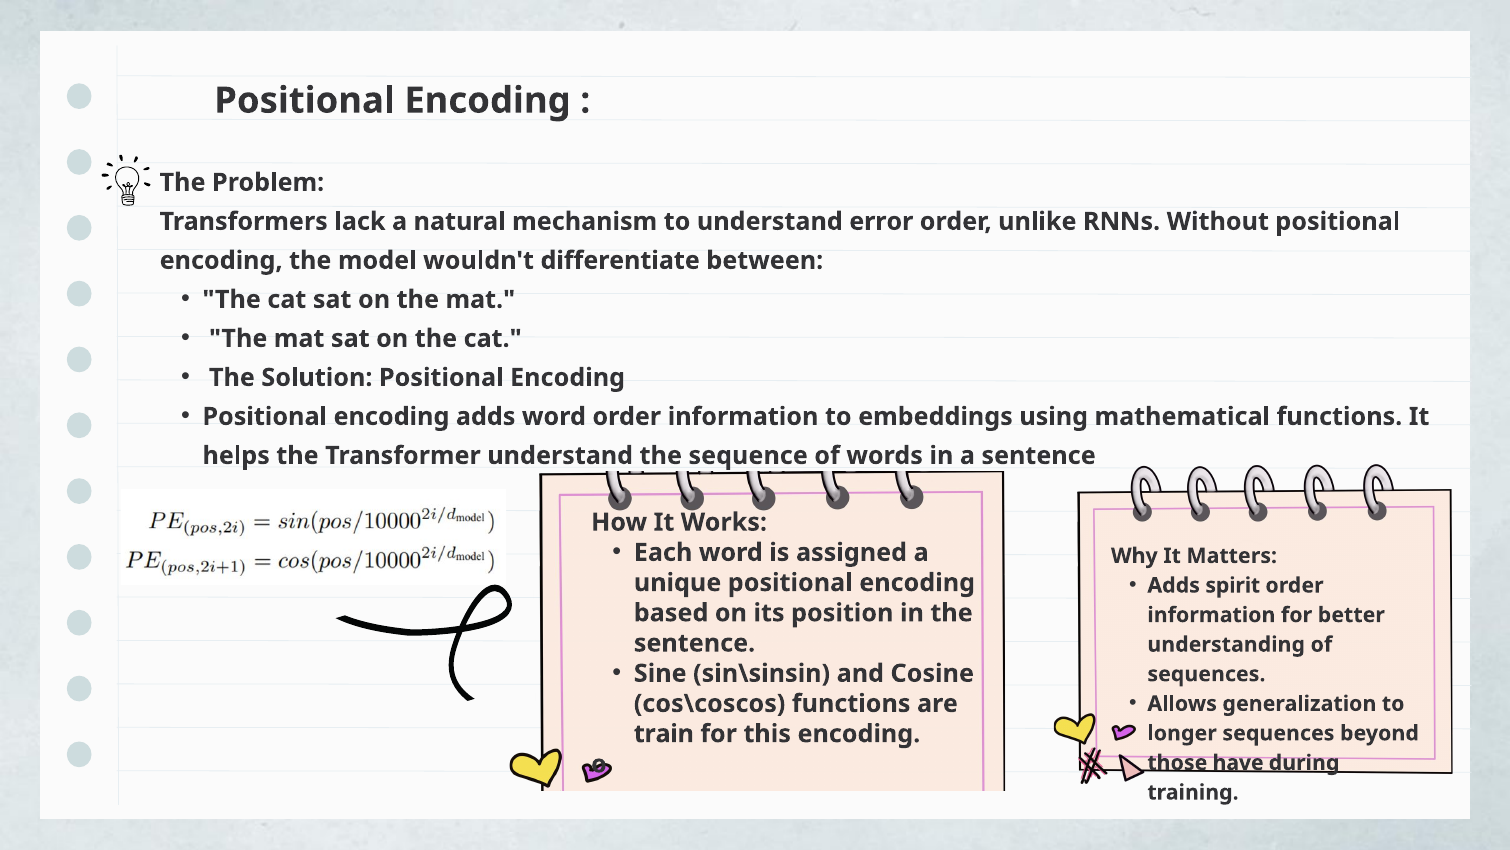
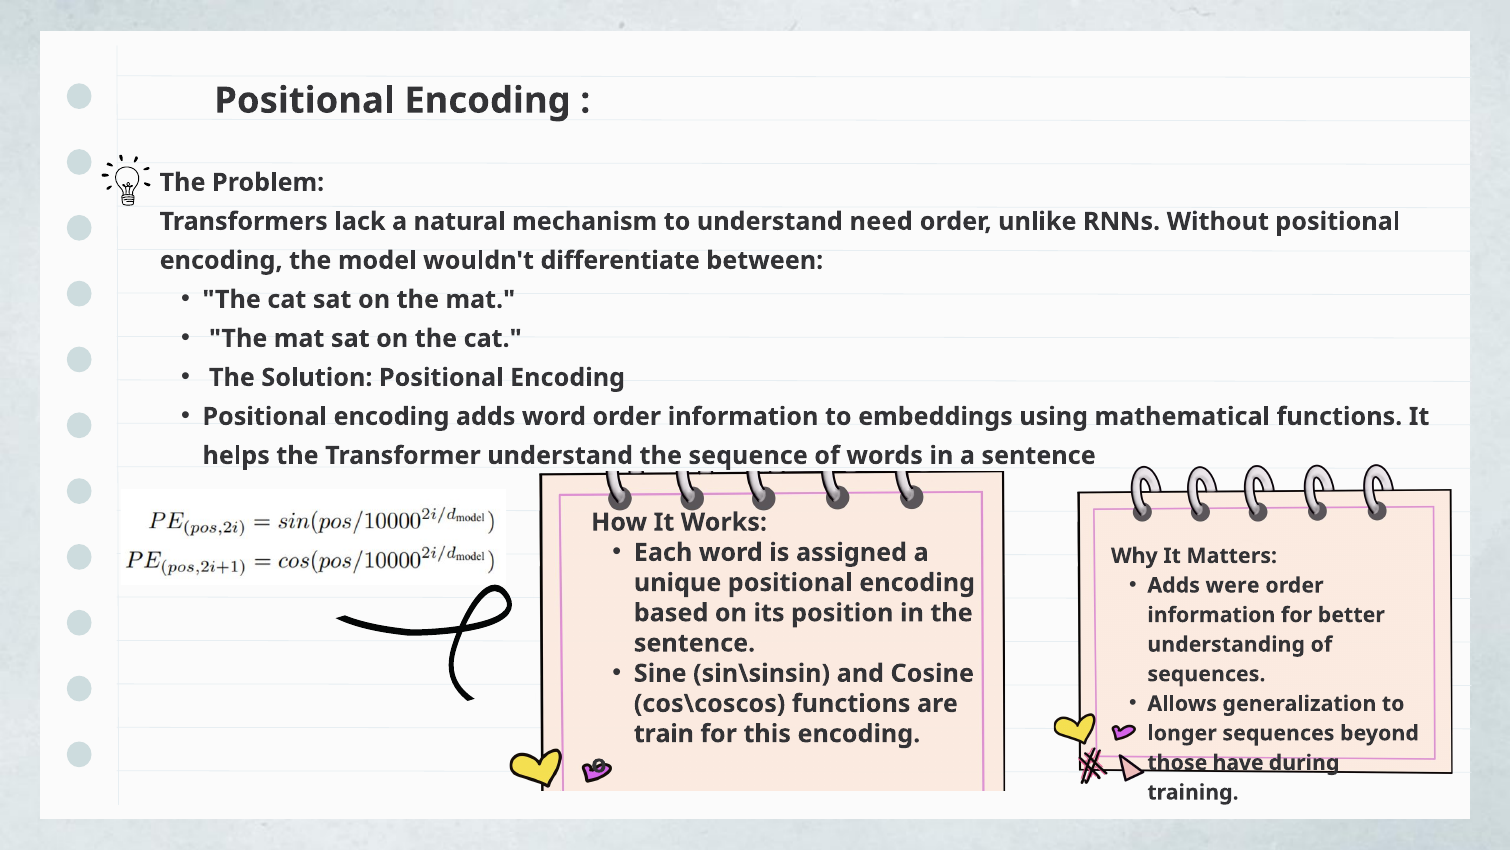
error: error -> need (881, 221)
spirit: spirit -> were (1233, 585)
